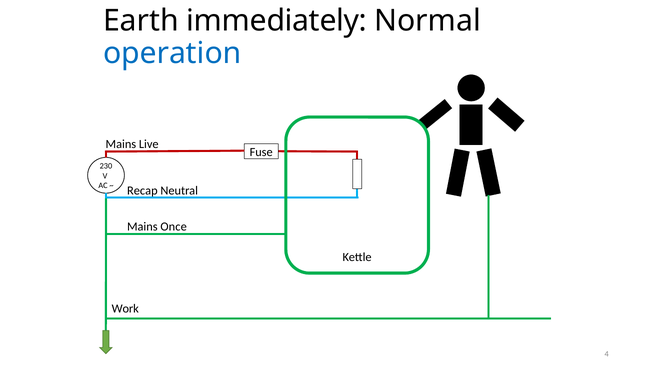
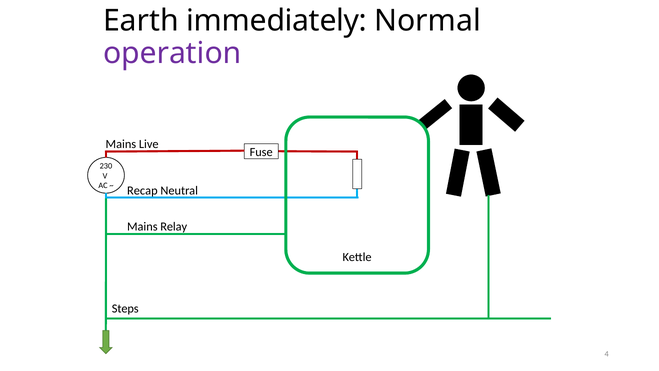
operation colour: blue -> purple (172, 53)
Once: Once -> Relay (174, 226)
Work: Work -> Steps (125, 309)
